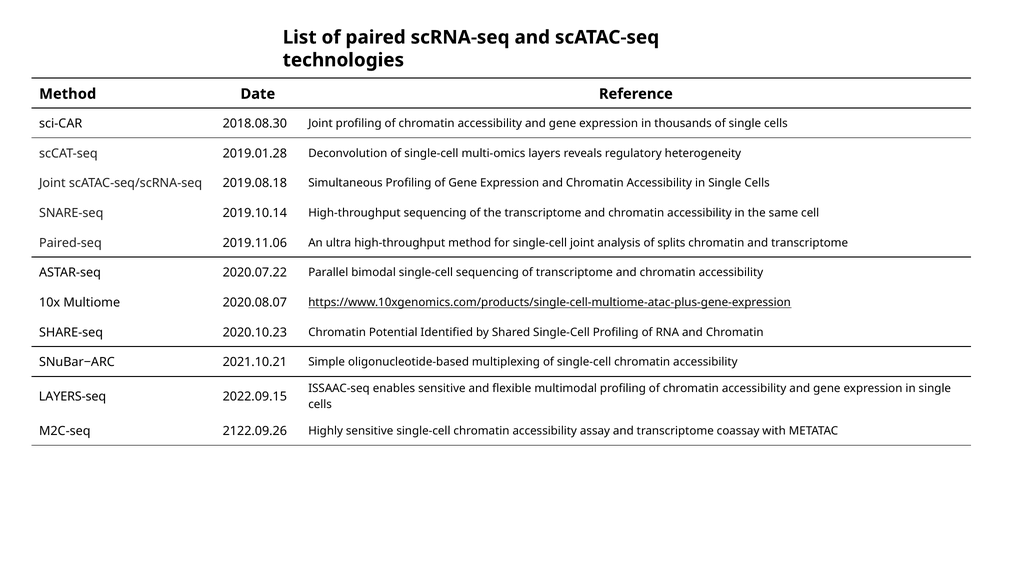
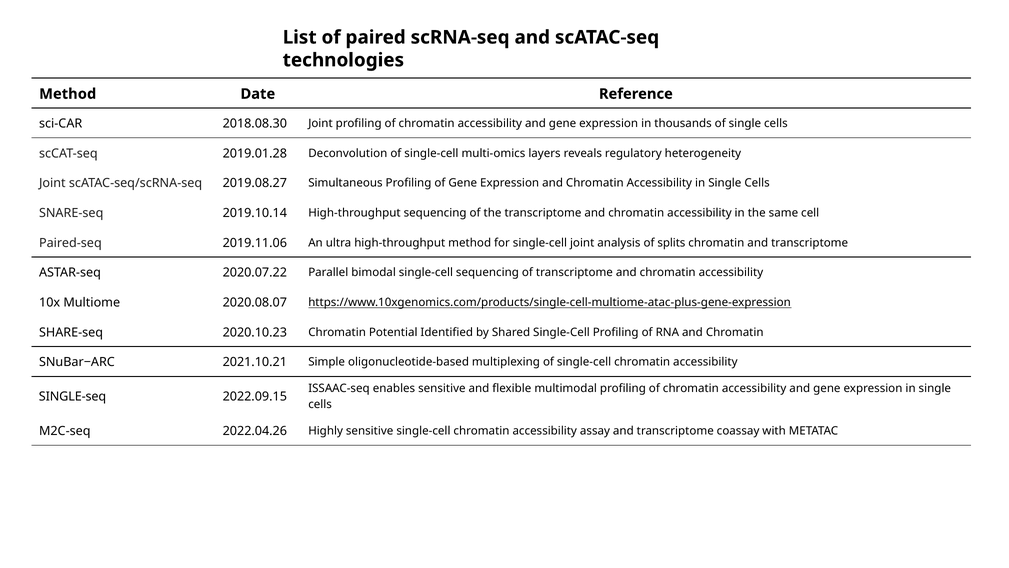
2019.08.18: 2019.08.18 -> 2019.08.27 (255, 183)
LAYERS-seq: LAYERS-seq -> SINGLE-seq (73, 396)
2122.09.26: 2122.09.26 -> 2022.04.26 (255, 431)
